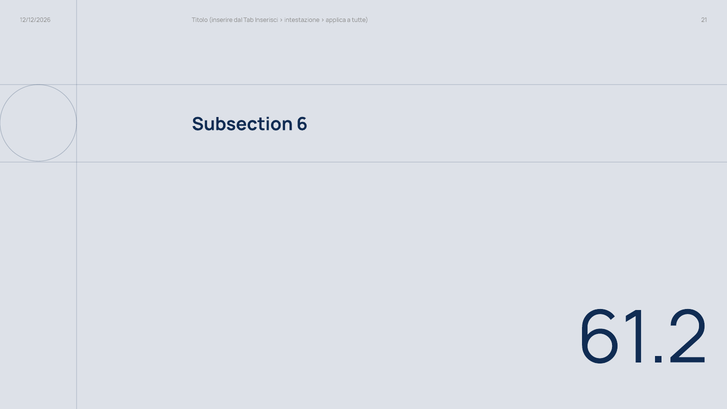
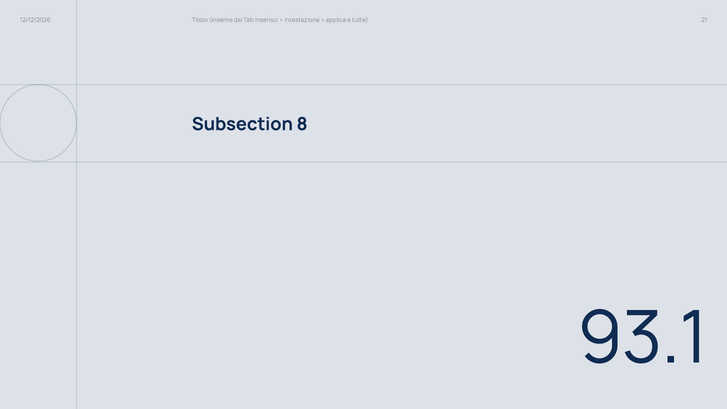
6: 6 -> 8 (302, 124)
61.2: 61.2 -> 93.1 (643, 338)
